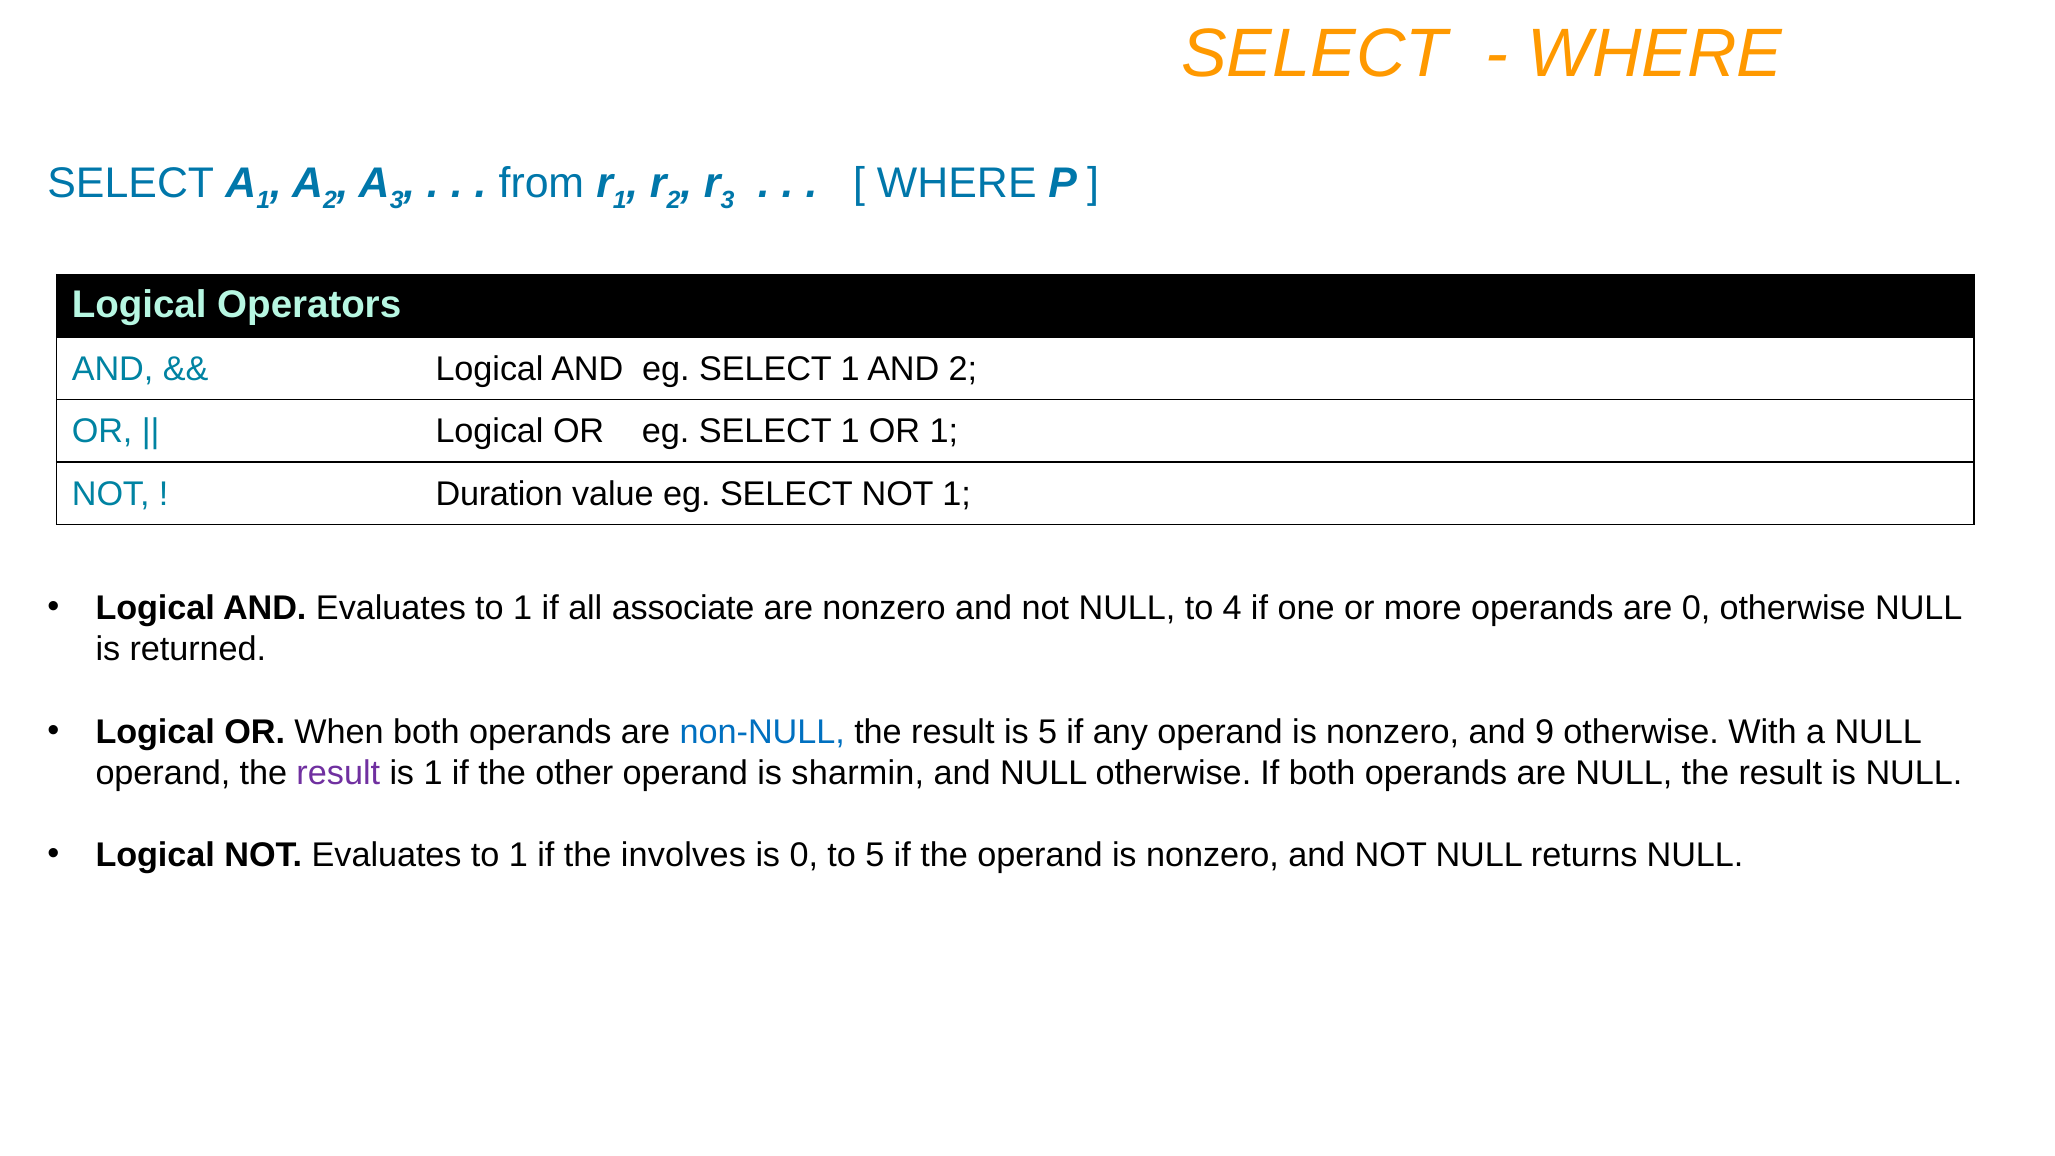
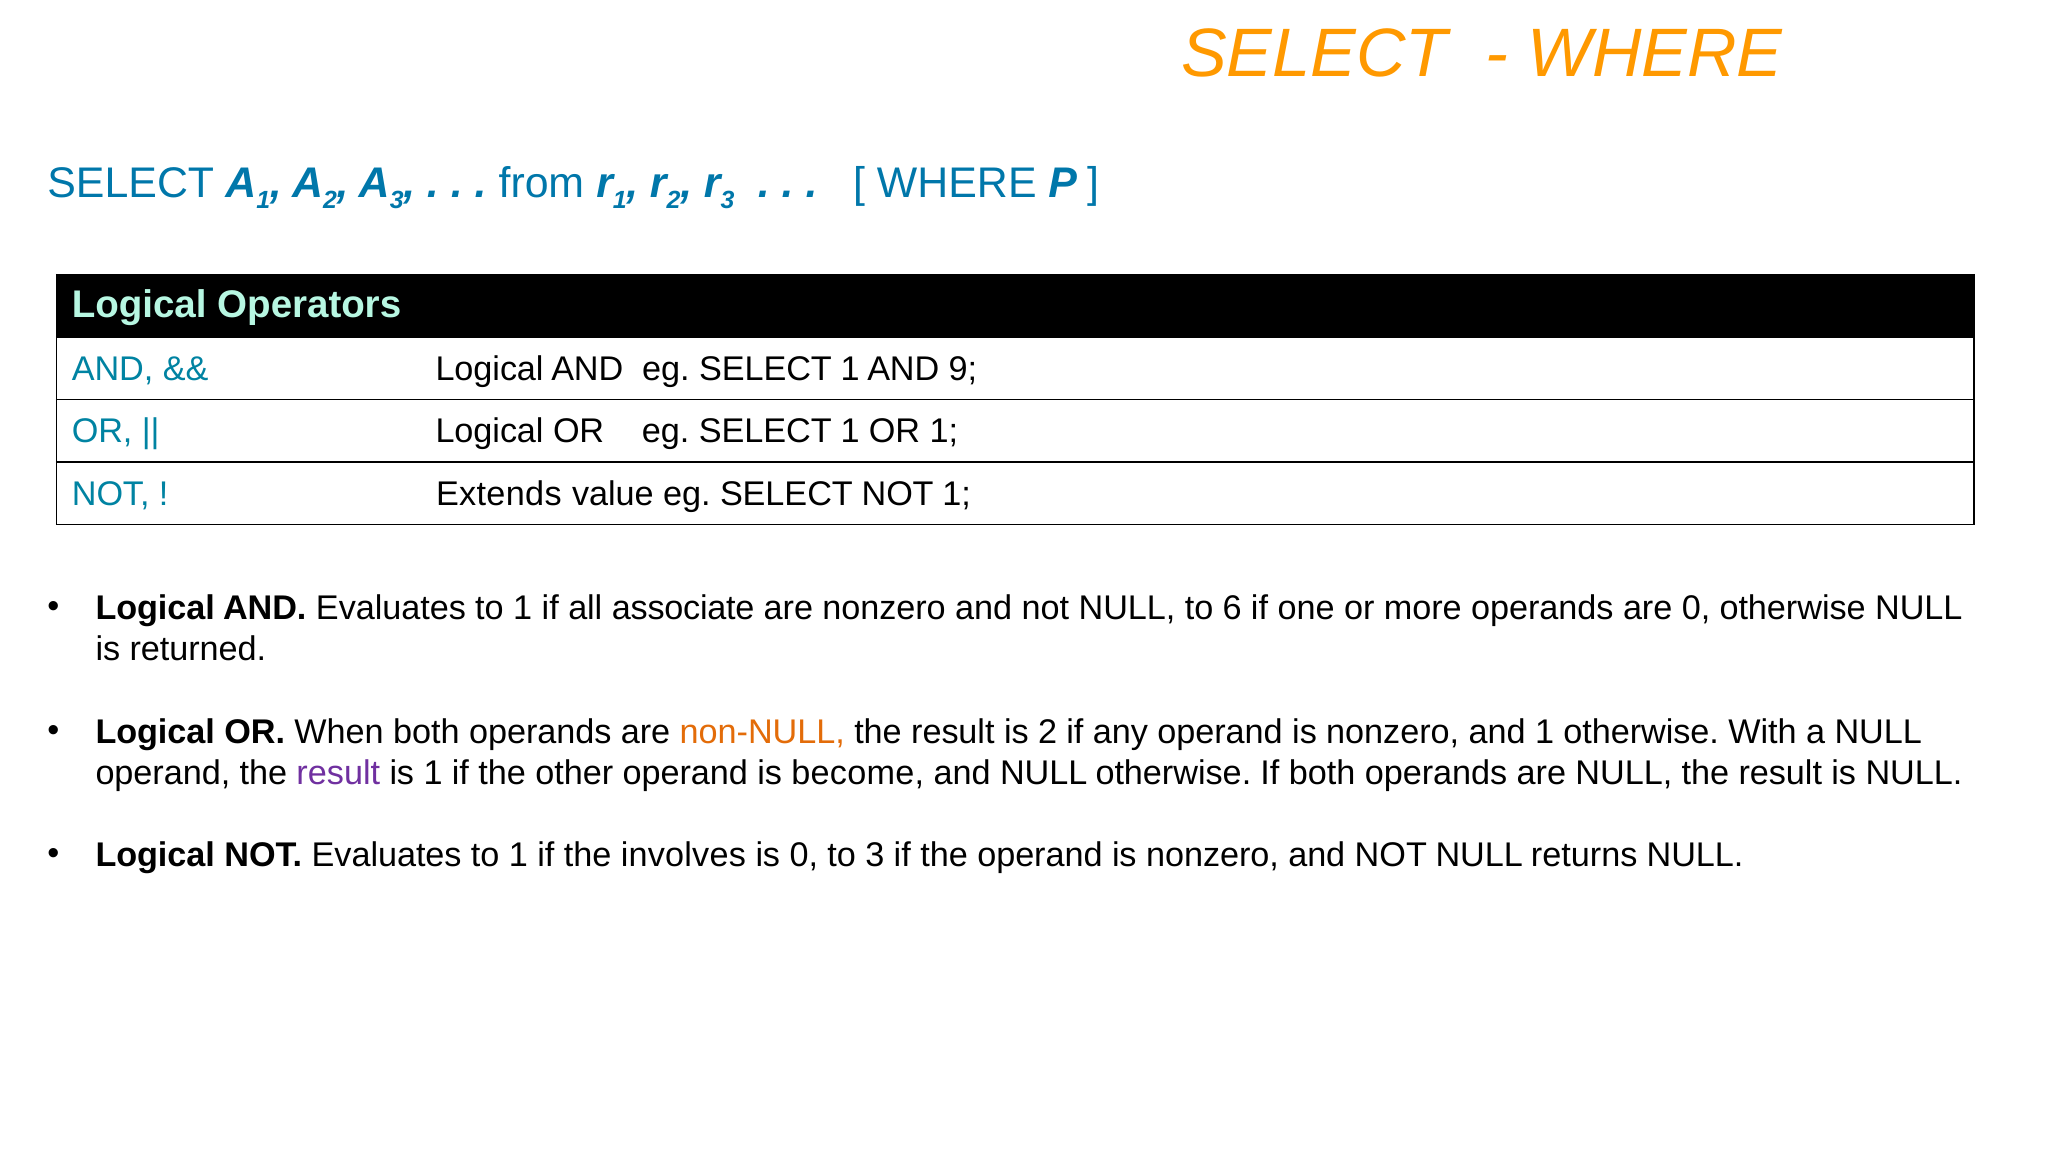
AND 2: 2 -> 9 (963, 369)
Duration: Duration -> Extends (499, 494)
4: 4 -> 6 (1232, 608)
non-NULL colour: blue -> orange (762, 732)
is 5: 5 -> 2 (1048, 732)
and 9: 9 -> 1 (1545, 732)
sharmin: sharmin -> become (858, 773)
to 5: 5 -> 3 (875, 855)
